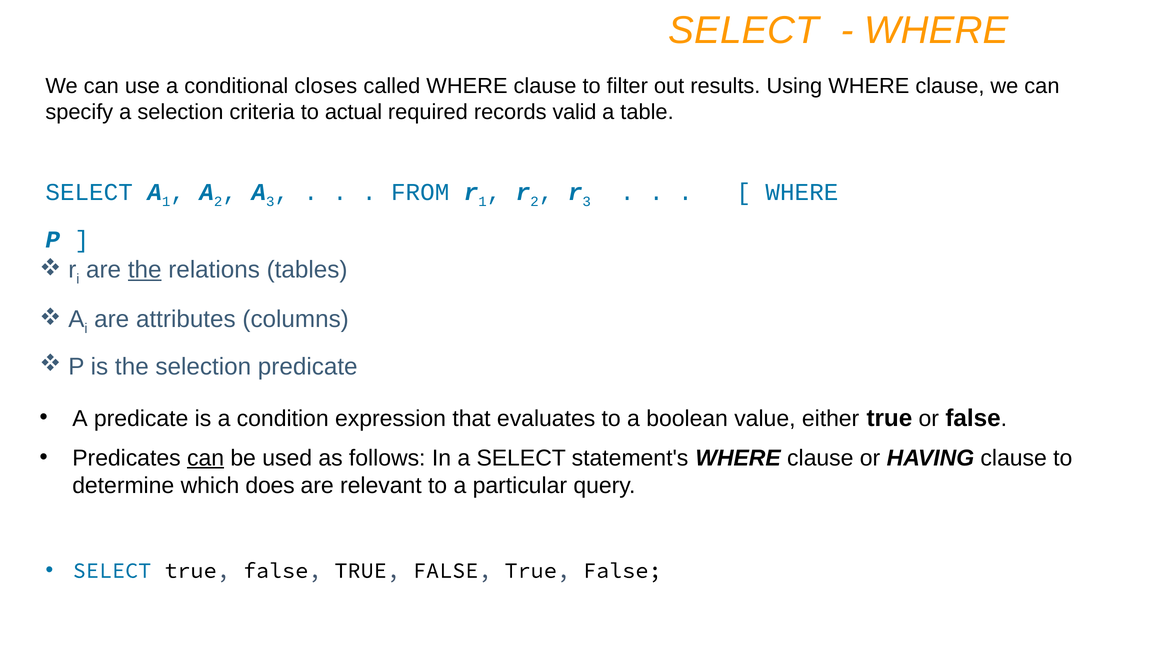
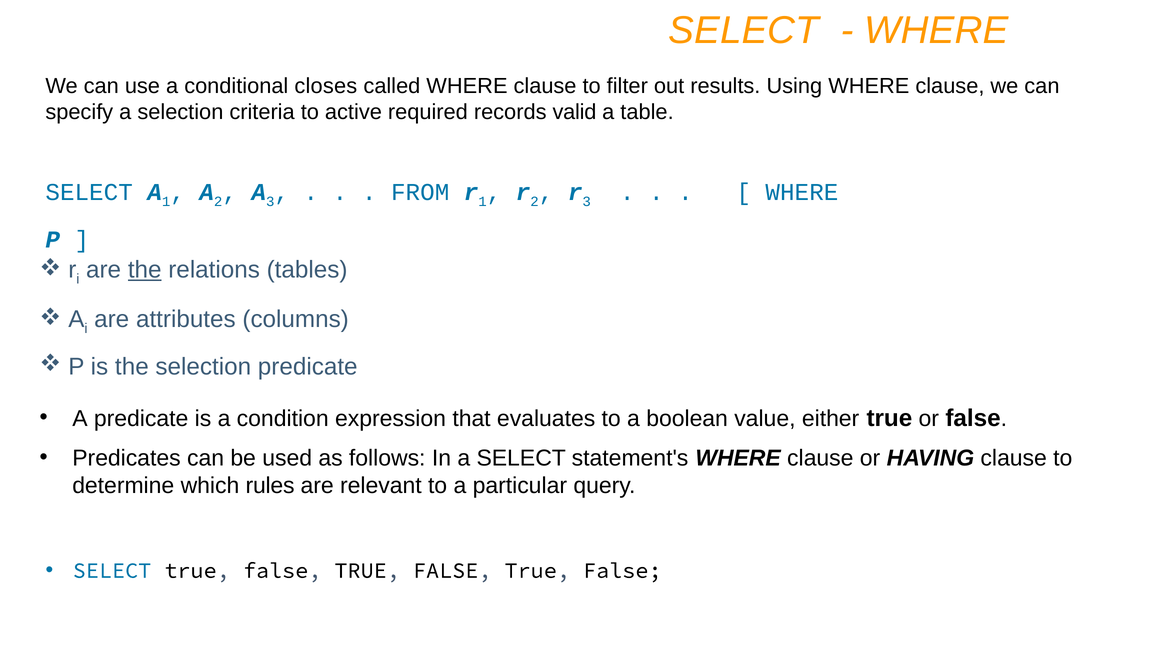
actual: actual -> active (353, 112)
can underline: present -> none (206, 458)
does: does -> rules (270, 486)
